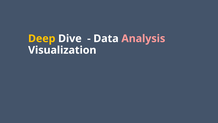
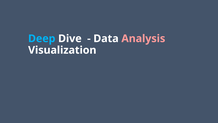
Deep colour: yellow -> light blue (42, 38)
